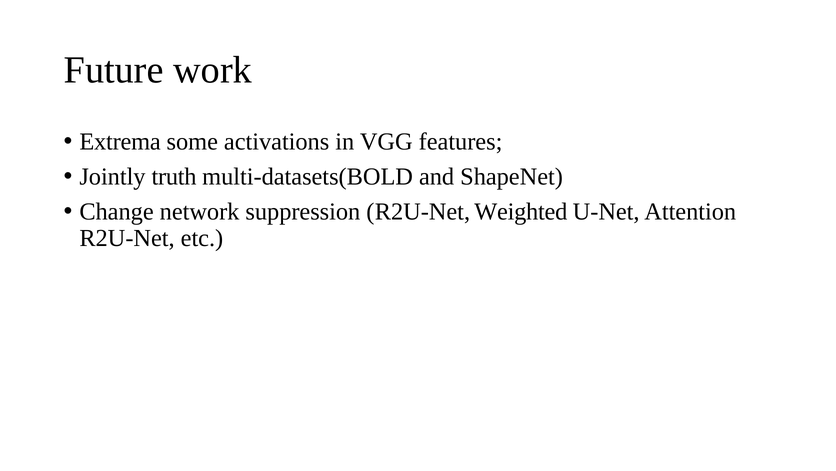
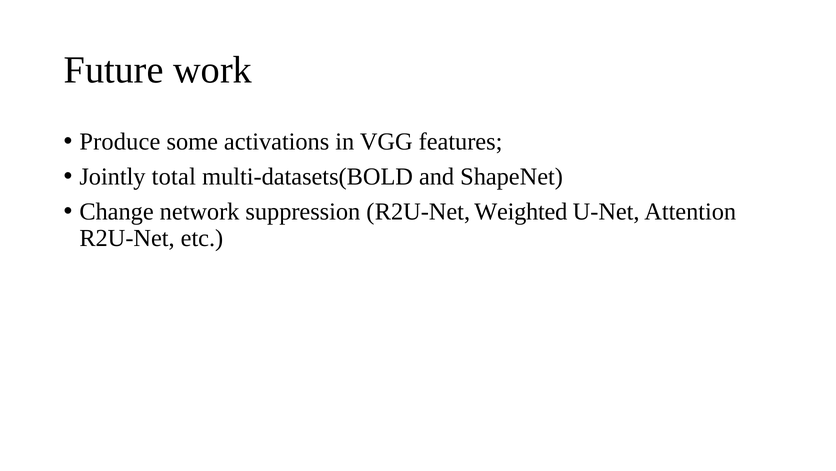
Extrema: Extrema -> Produce (120, 141)
truth: truth -> total (174, 176)
